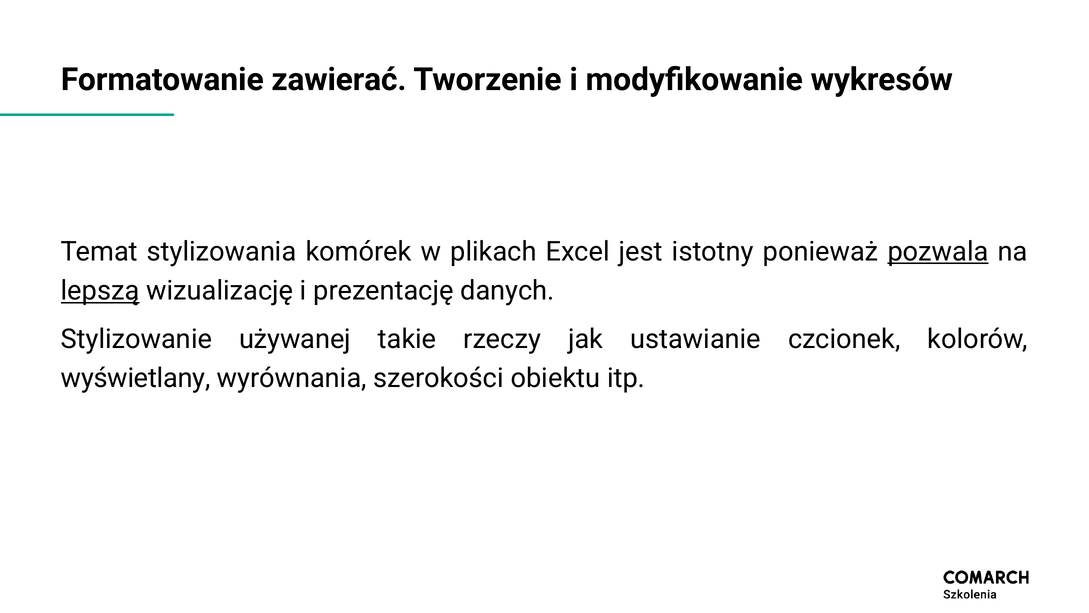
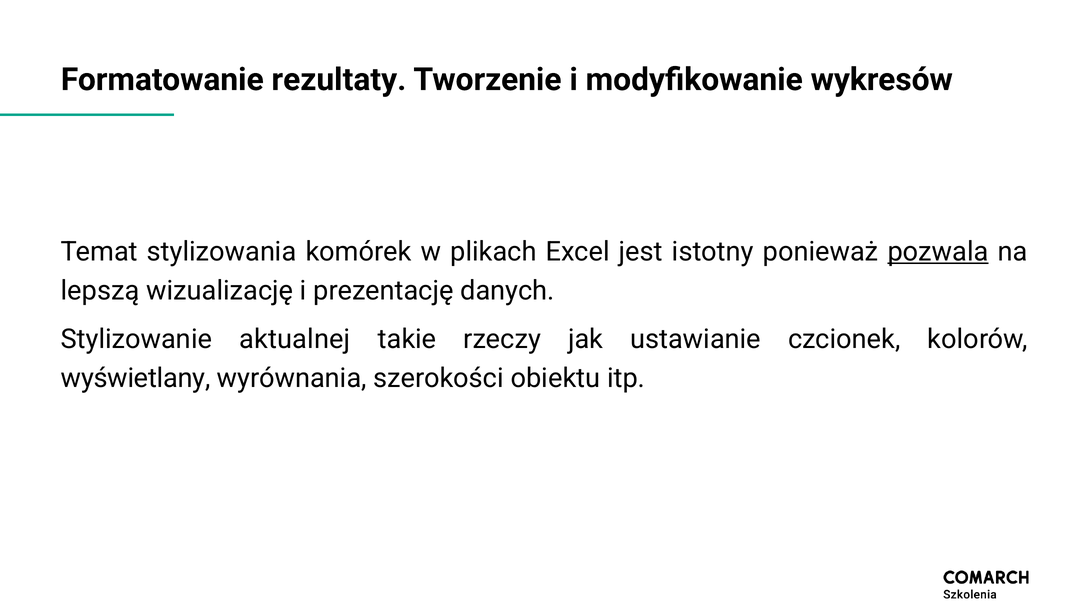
zawierać: zawierać -> rezultaty (339, 80)
lepszą underline: present -> none (100, 291)
używanej: używanej -> aktualnej (295, 339)
